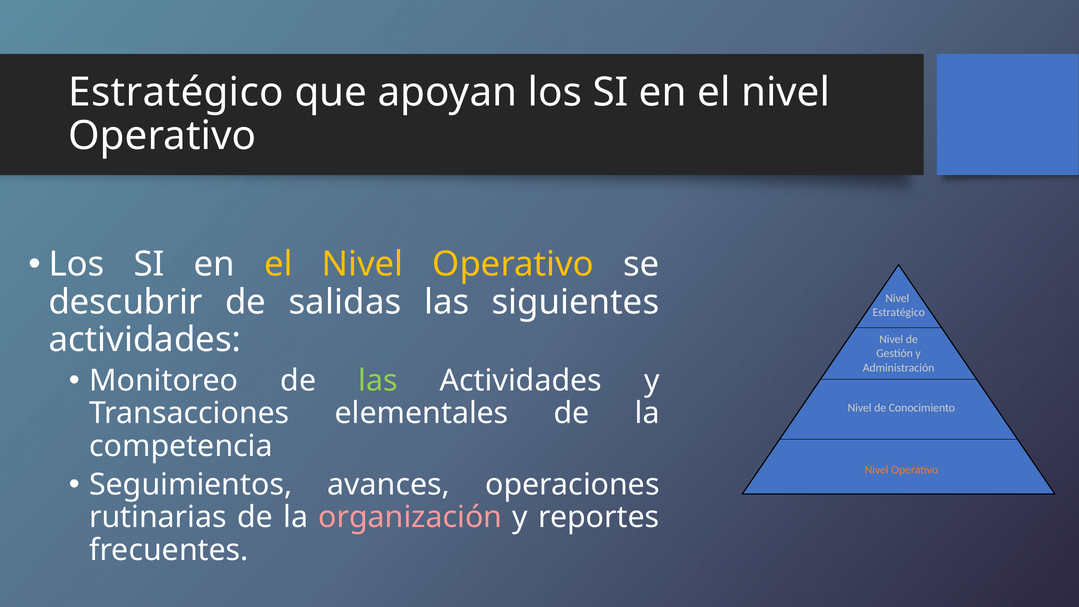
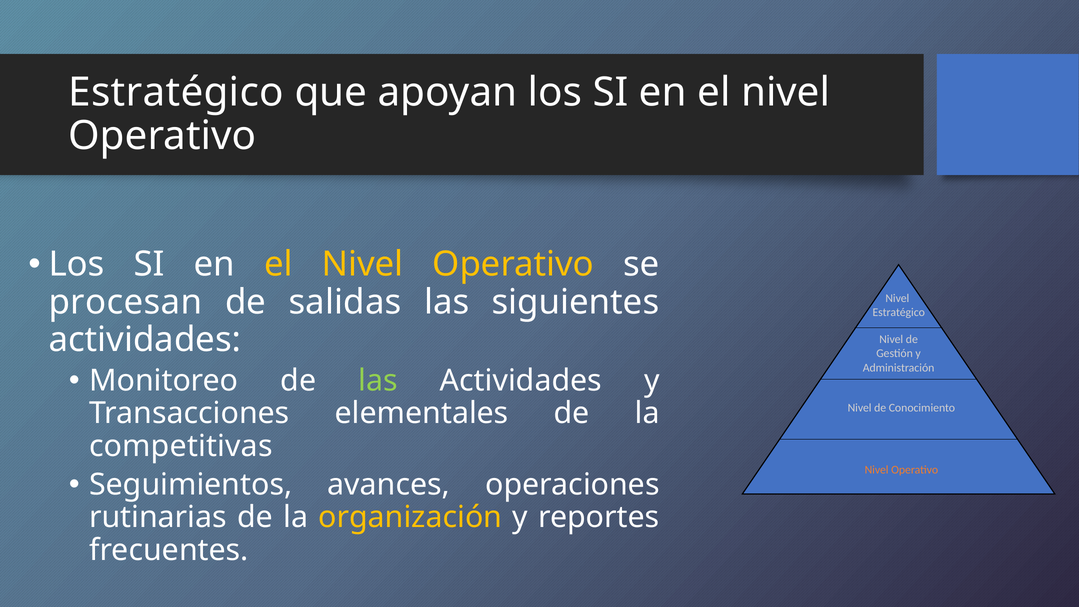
descubrir: descubrir -> procesan (125, 302)
competencia: competencia -> competitivas (181, 446)
organización colour: pink -> yellow (410, 517)
